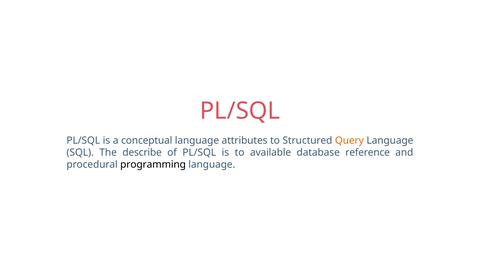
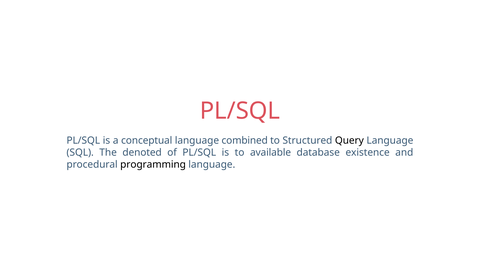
attributes: attributes -> combined (245, 140)
Query colour: orange -> black (349, 140)
describe: describe -> denoted (142, 152)
reference: reference -> existence (368, 152)
